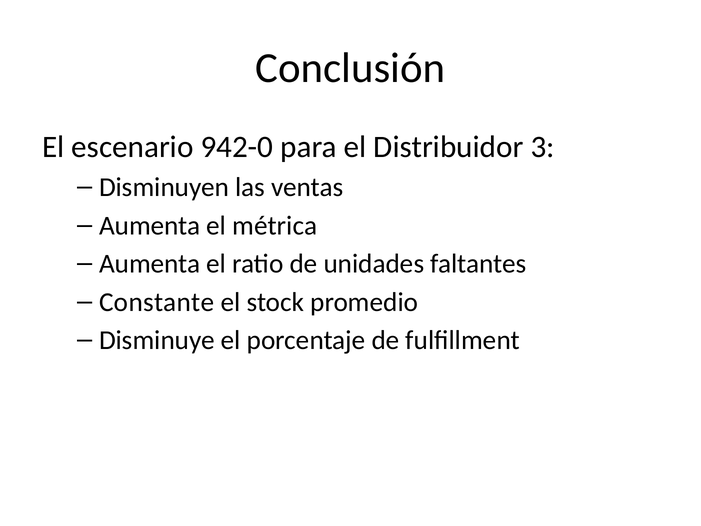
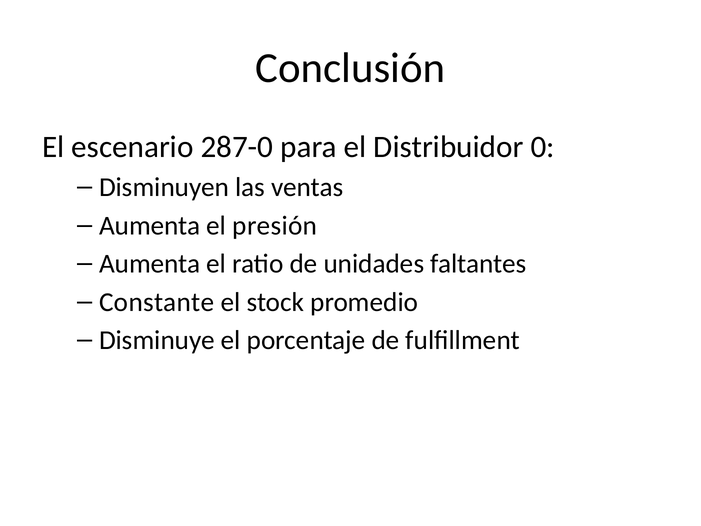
942-0: 942-0 -> 287-0 (237, 147)
3: 3 -> 0 (543, 147)
métrica: métrica -> presión (275, 226)
